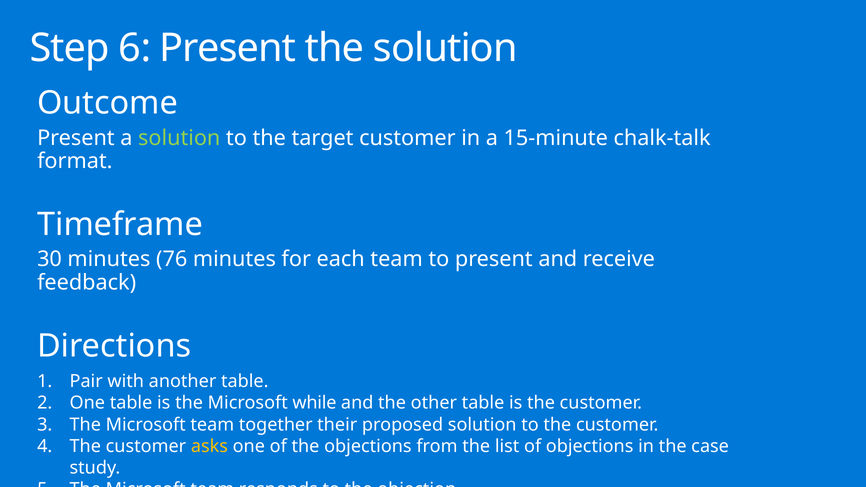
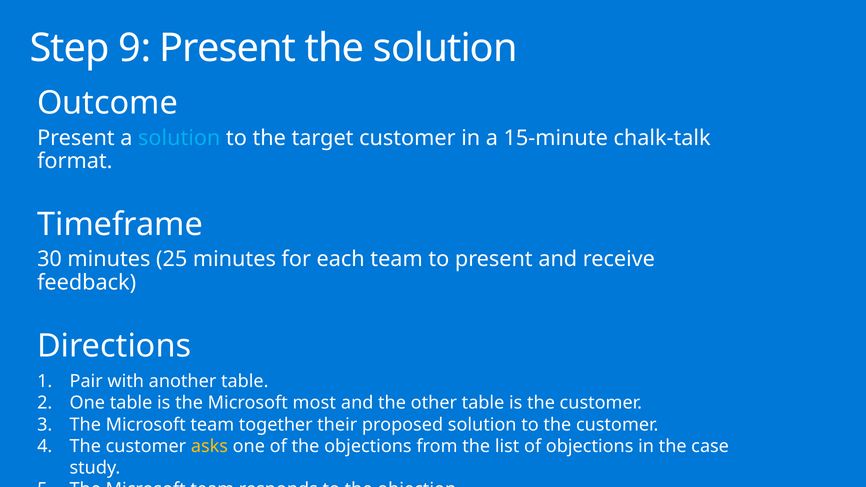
Step 6: 6 -> 9 (135, 48)
solution colour: light green -> light blue (179, 138)
76: 76 -> 25 (172, 259)
while: while -> most (314, 403)
